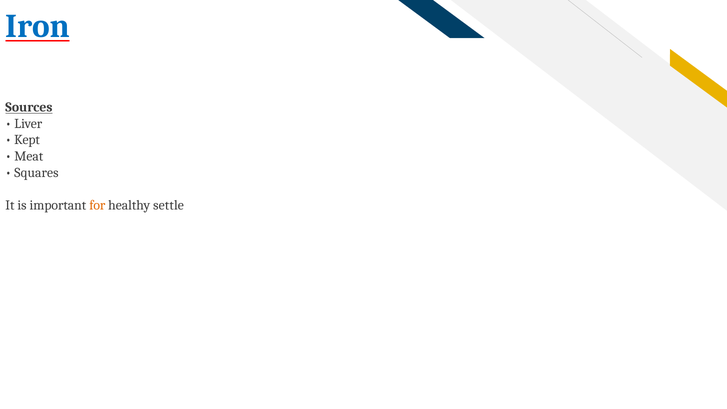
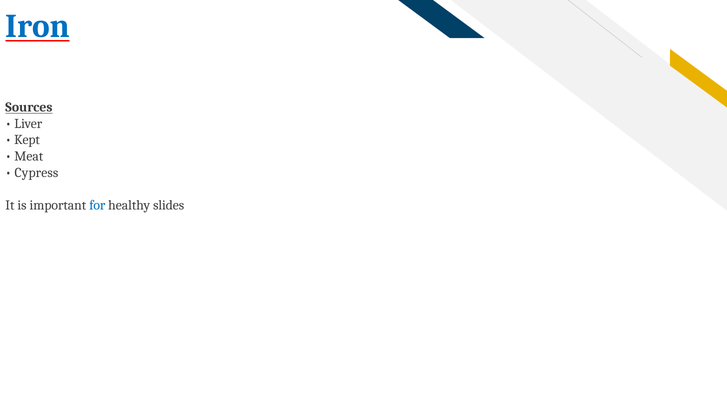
Squares: Squares -> Cypress (36, 173)
for colour: orange -> blue (97, 205)
settle: settle -> slides (169, 205)
